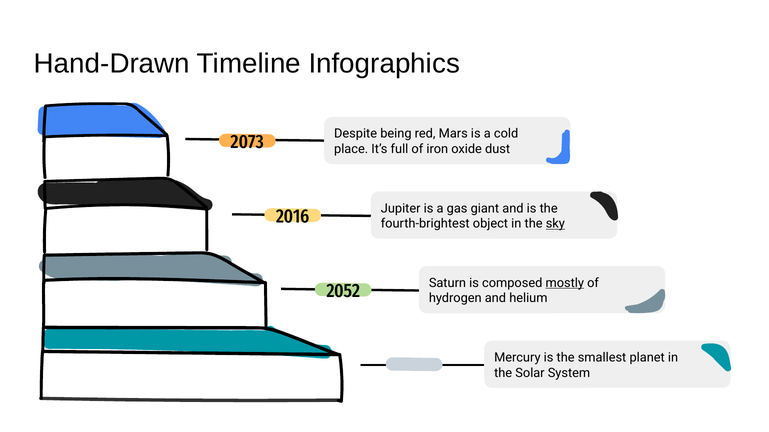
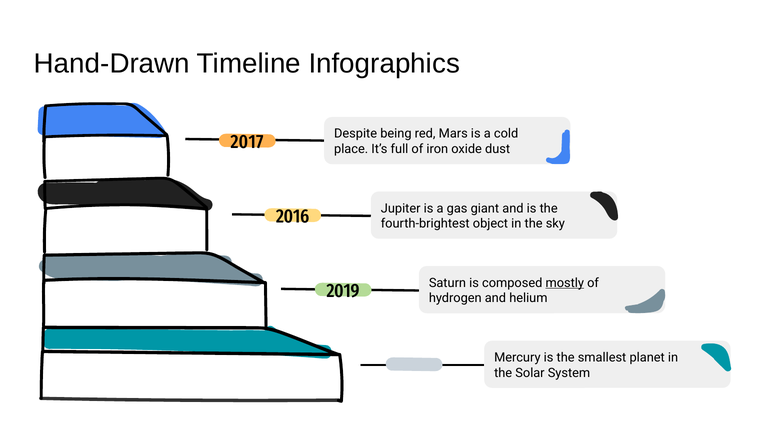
2073: 2073 -> 2017 (247, 142)
sky underline: present -> none (555, 224)
2052: 2052 -> 2019 (343, 291)
